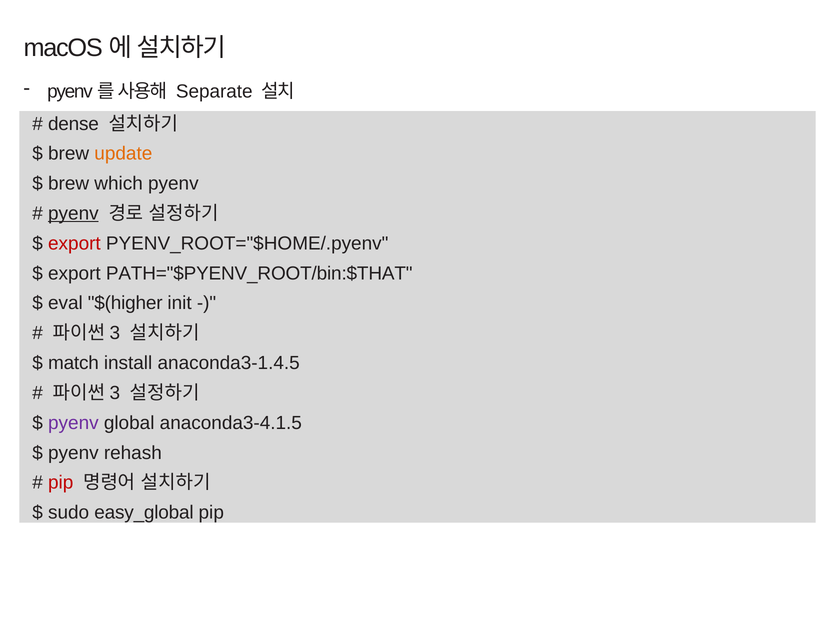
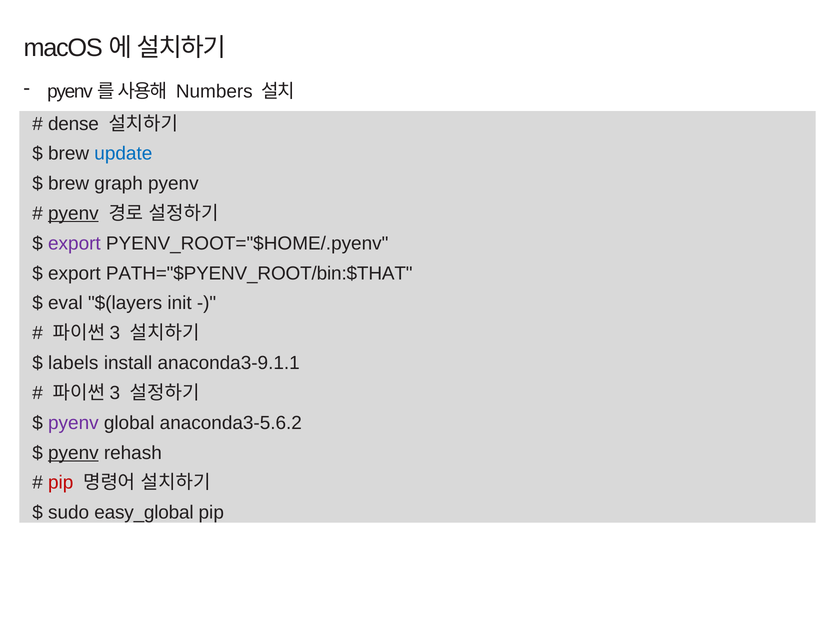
Separate: Separate -> Numbers (214, 92)
update colour: orange -> blue (123, 154)
which: which -> graph (119, 184)
export colour: red -> purple (74, 244)
$(higher: $(higher -> $(layers (125, 303)
match: match -> labels (73, 363)
anaconda3-1.4.5: anaconda3-1.4.5 -> anaconda3-9.1.1 (229, 363)
anaconda3-4.1.5: anaconda3-4.1.5 -> anaconda3-5.6.2 (231, 423)
pyenv underline: none -> present (73, 453)
